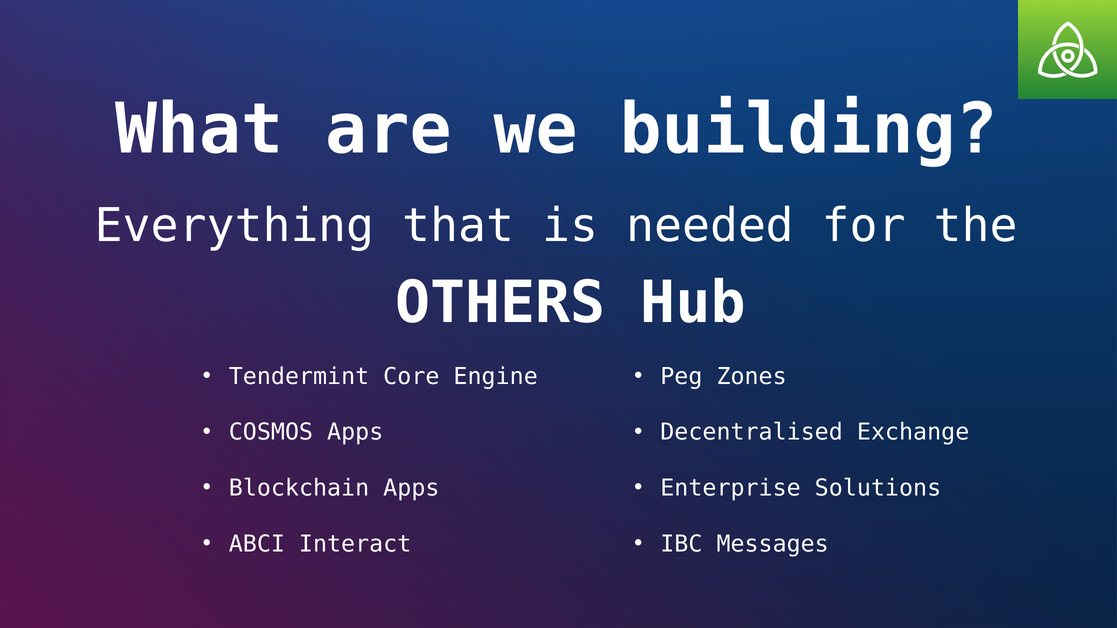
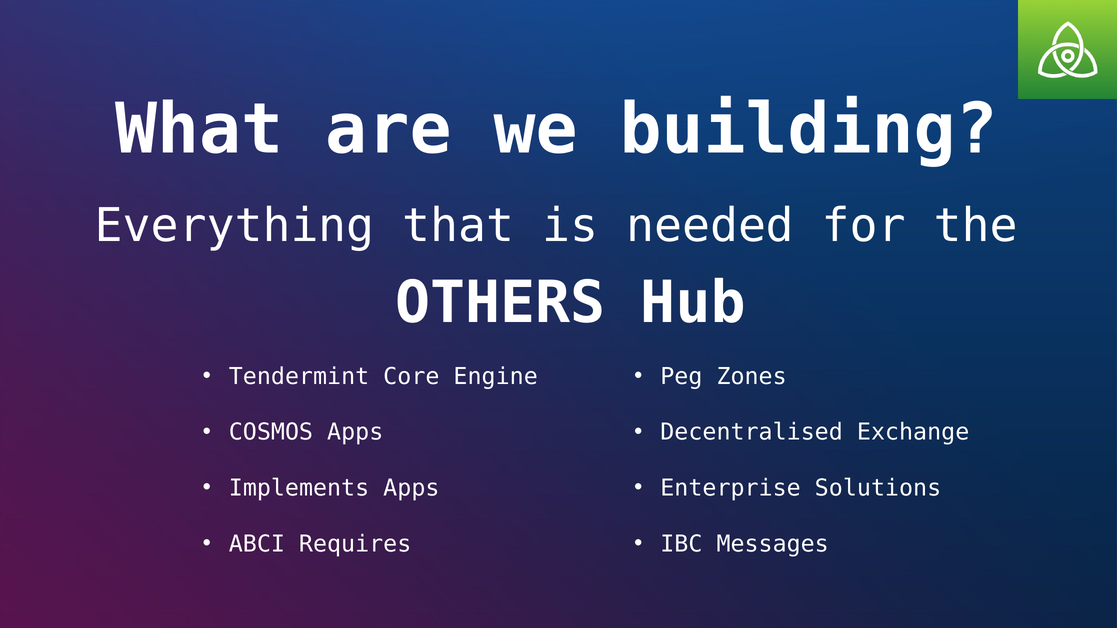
Blockchain: Blockchain -> Implements (299, 488)
Interact: Interact -> Requires (355, 544)
